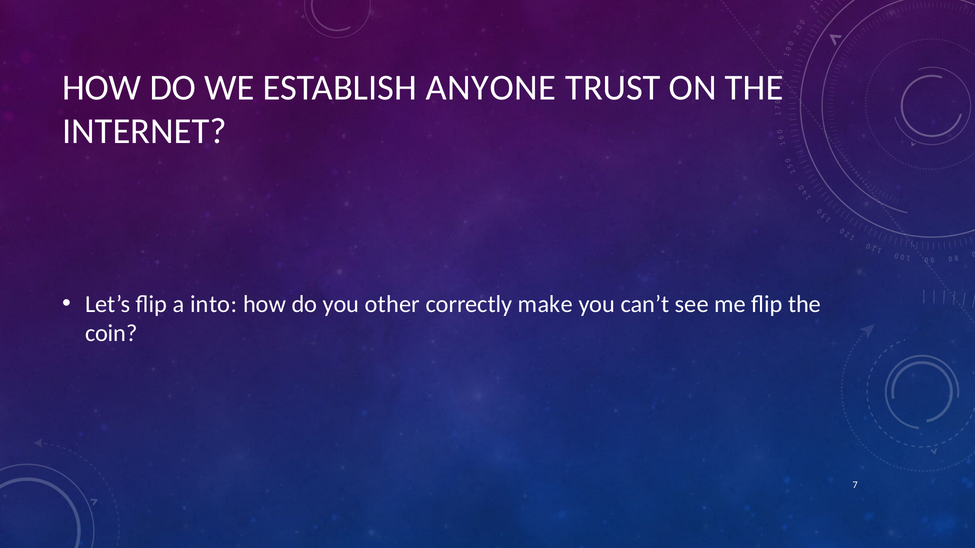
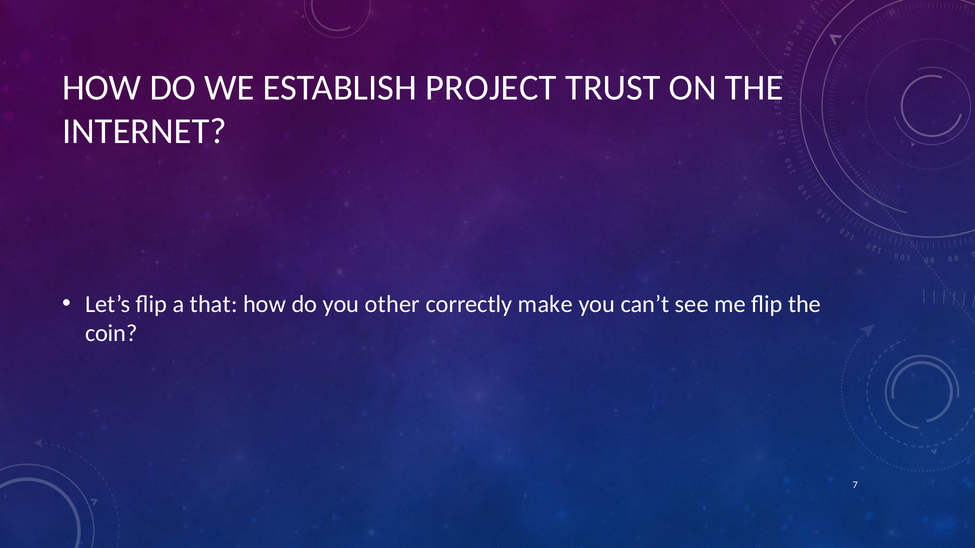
ANYONE: ANYONE -> PROJECT (491, 88)
into: into -> that (214, 304)
